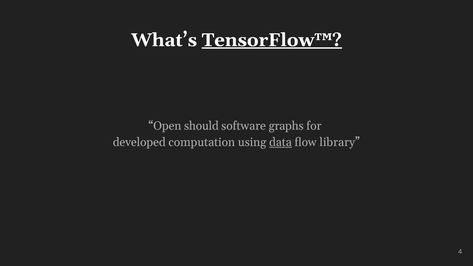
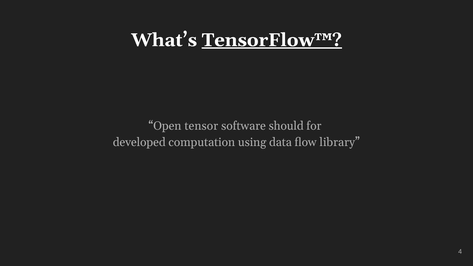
should: should -> tensor (201, 126)
graphs: graphs -> should (286, 126)
data underline: present -> none (280, 142)
